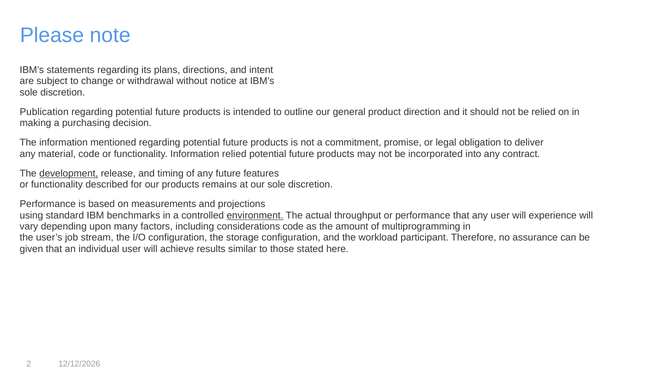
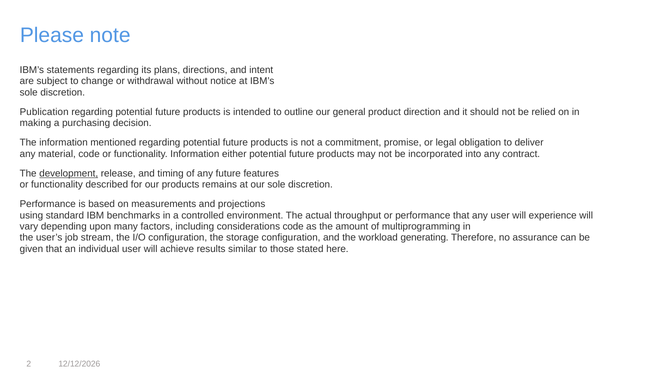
Information relied: relied -> either (234, 154)
environment underline: present -> none (255, 215)
participant: participant -> generating (425, 237)
